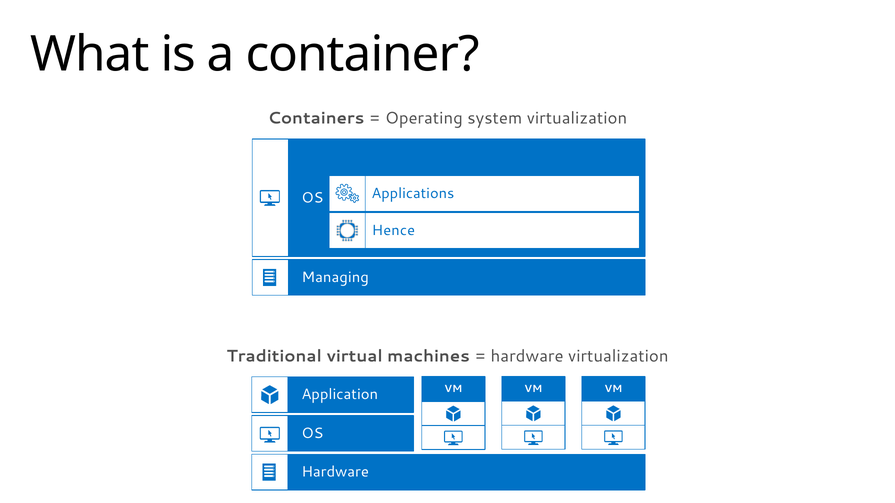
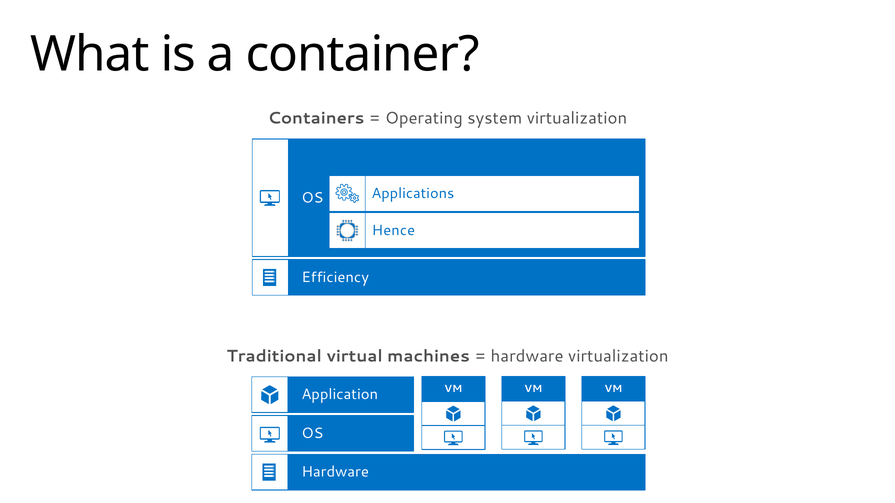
Managing: Managing -> Efficiency (335, 278)
